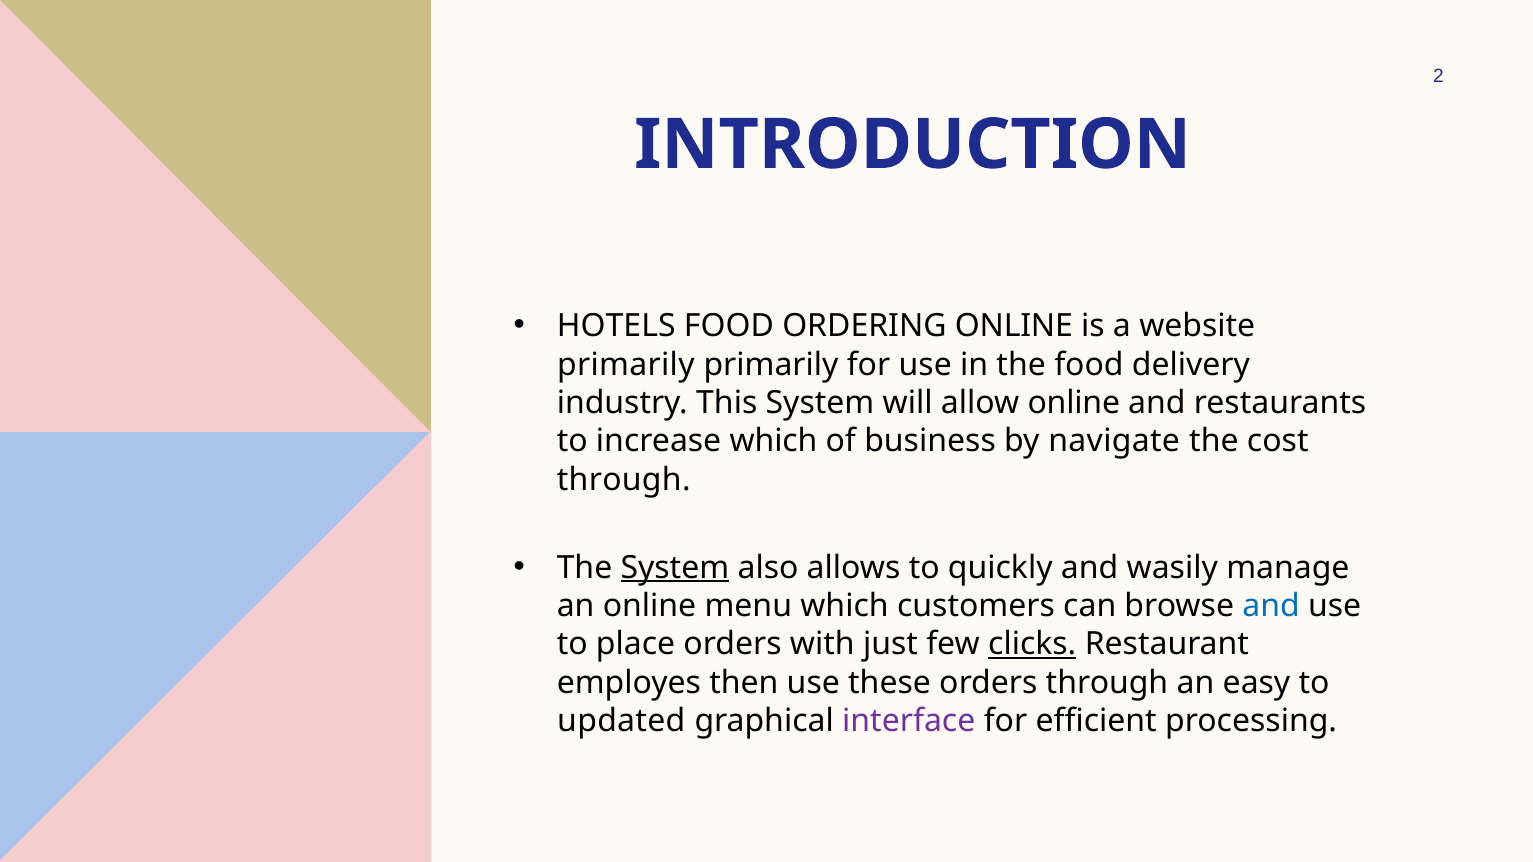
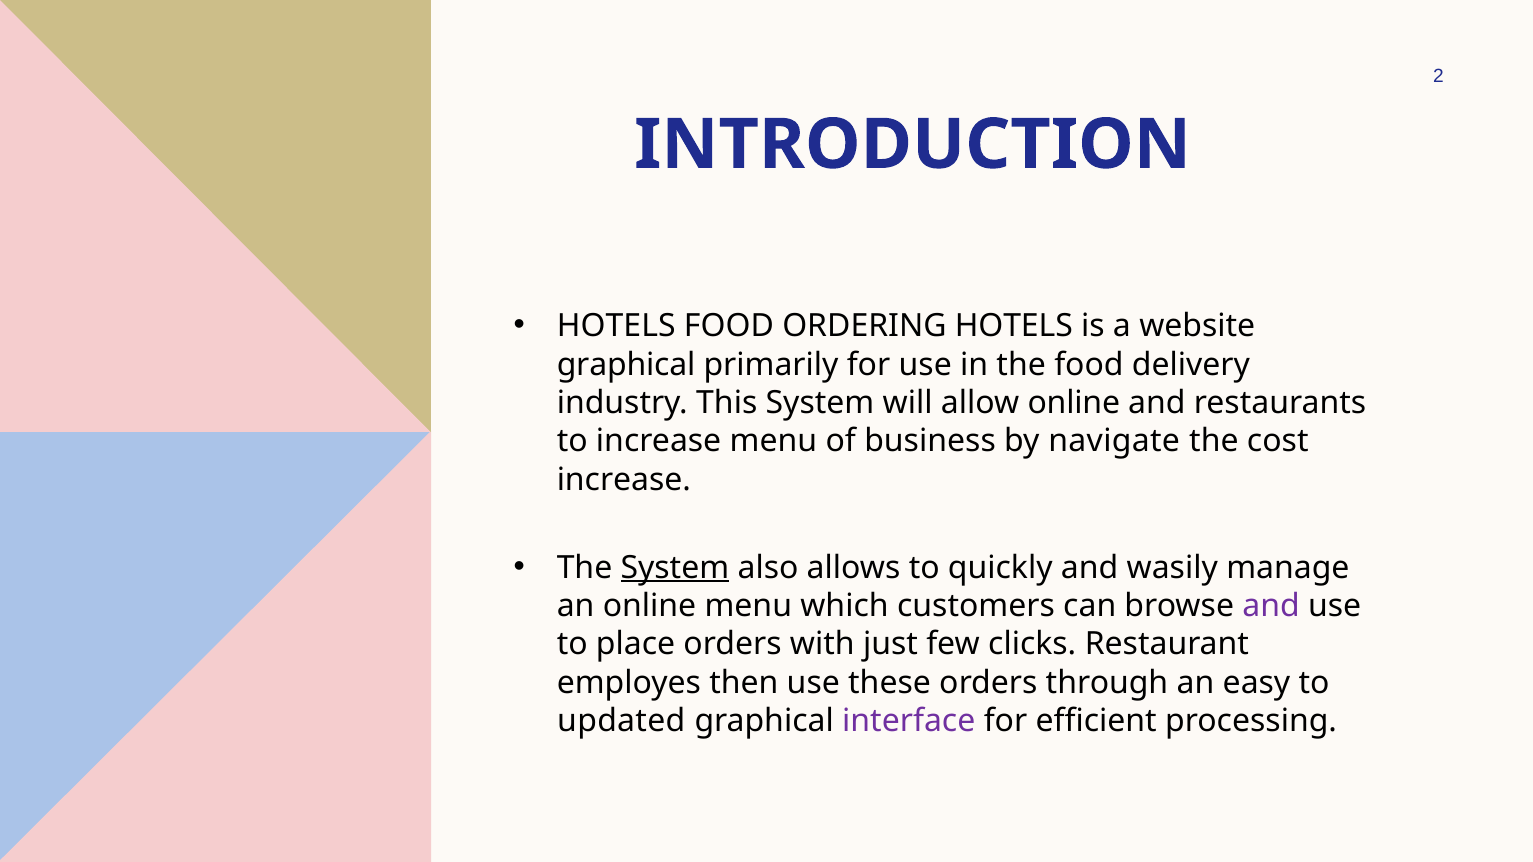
ORDERING ONLINE: ONLINE -> HOTELS (1014, 326)
primarily: primarily -> graphical (626, 365)
increase which: which -> menu (773, 441)
through: through -> increase (624, 480)
and colour: blue -> purple (1271, 606)
clicks underline: present -> none (1032, 645)
